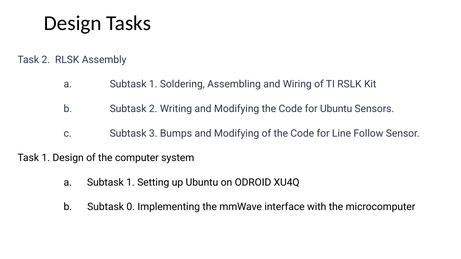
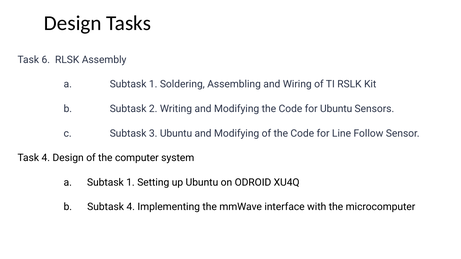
Task 2: 2 -> 6 (46, 60)
3 Bumps: Bumps -> Ubuntu (176, 133)
Task 1: 1 -> 4 (46, 158)
Subtask 0: 0 -> 4 (131, 207)
